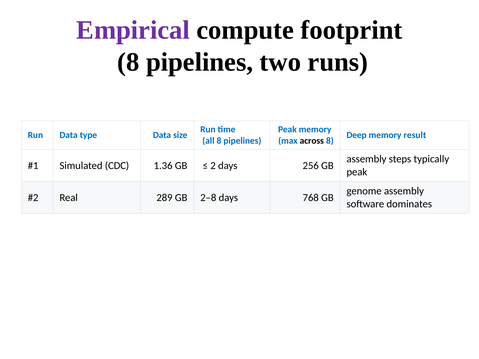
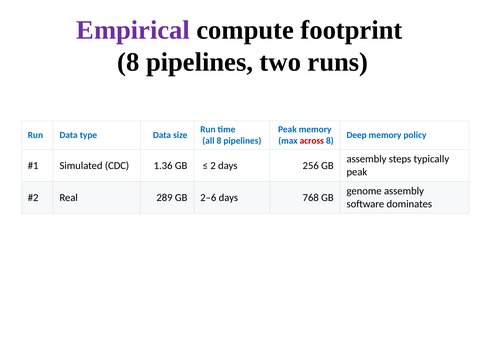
result: result -> policy (415, 135)
across colour: black -> red (312, 141)
2–8: 2–8 -> 2–6 (208, 198)
